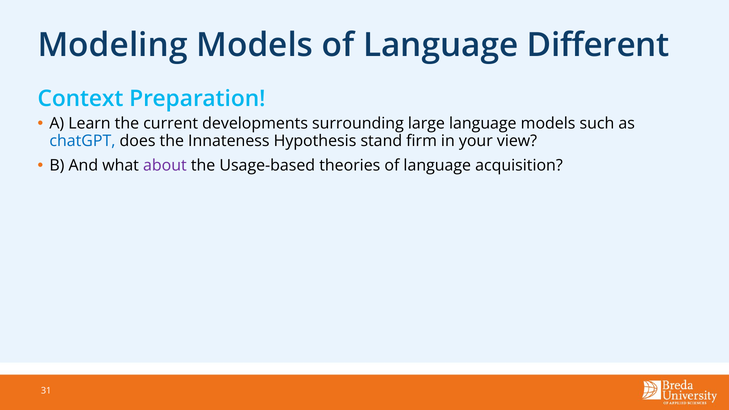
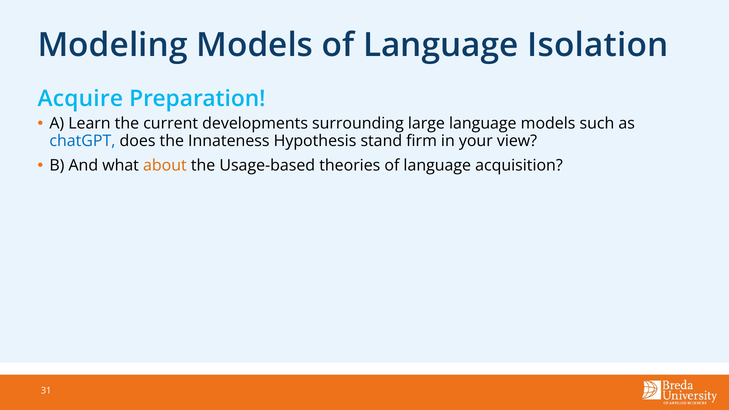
Different: Different -> Isolation (598, 45)
Context: Context -> Acquire (80, 99)
about colour: purple -> orange (165, 166)
